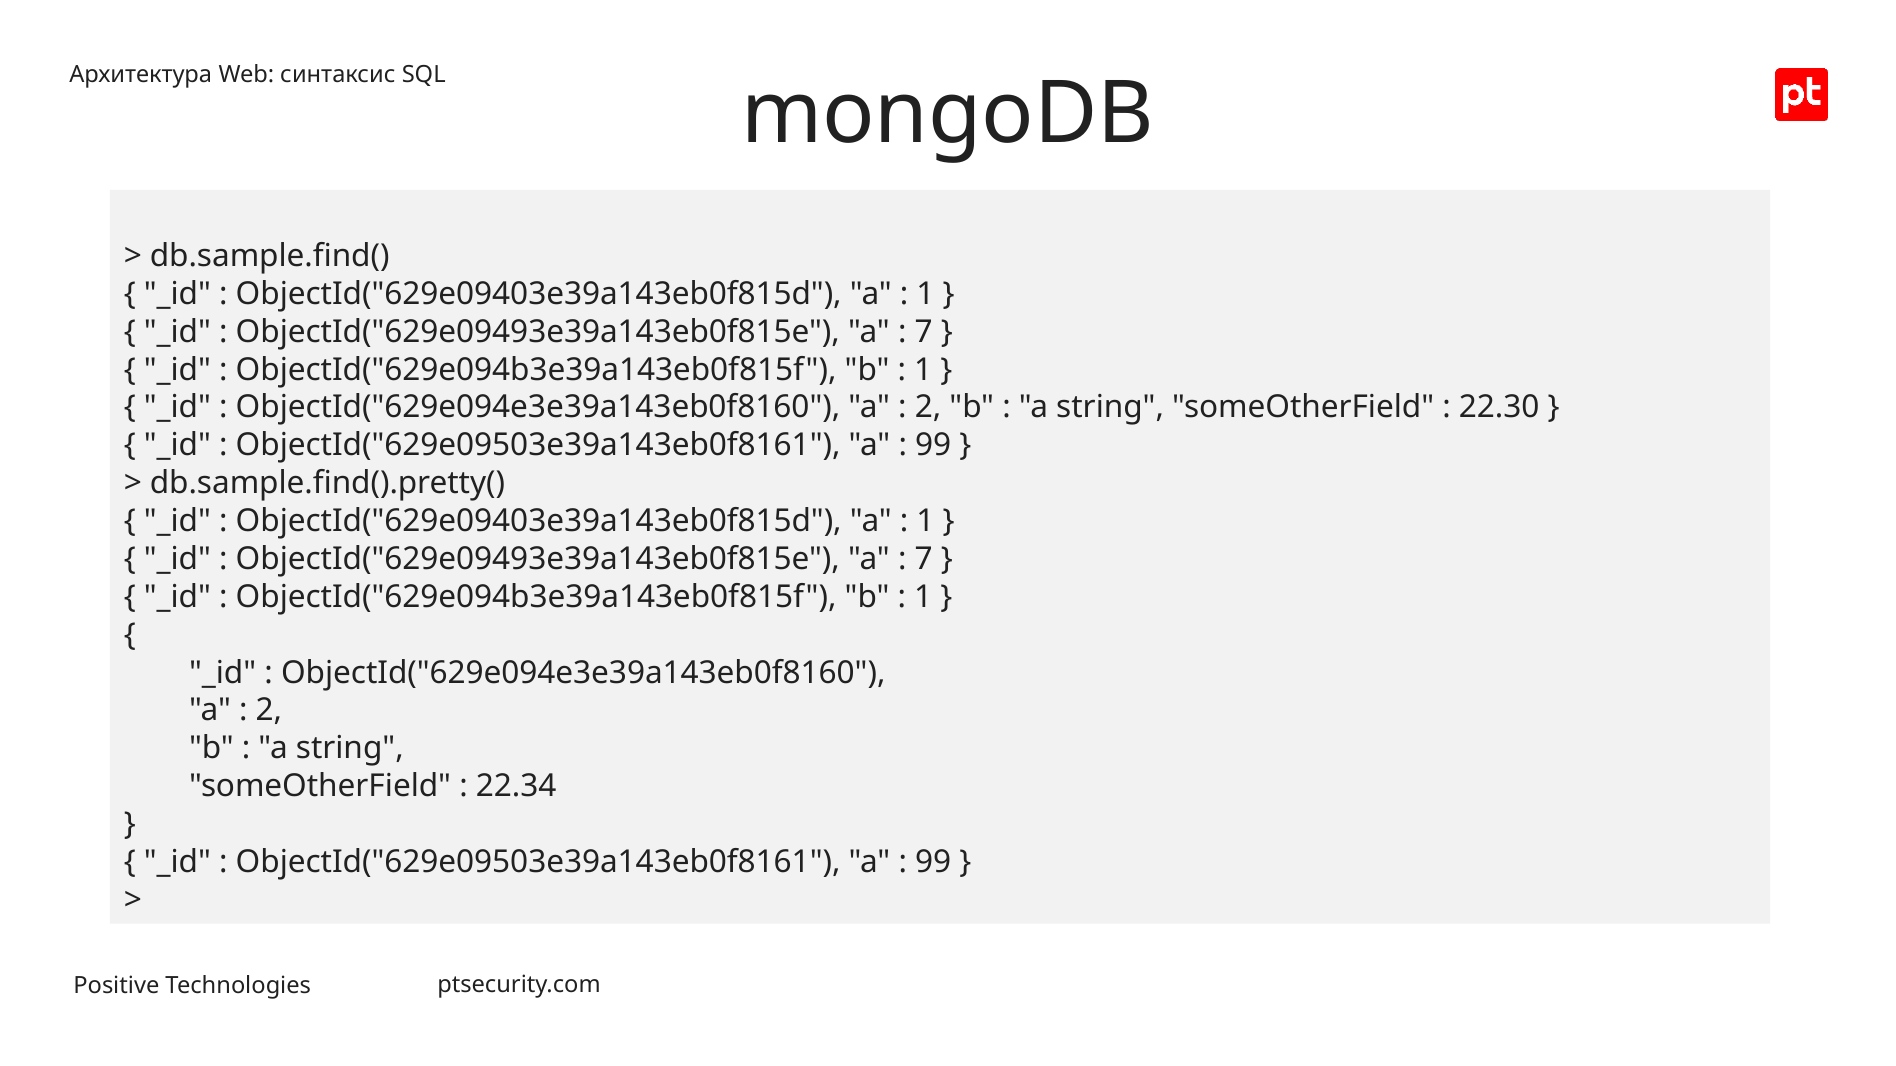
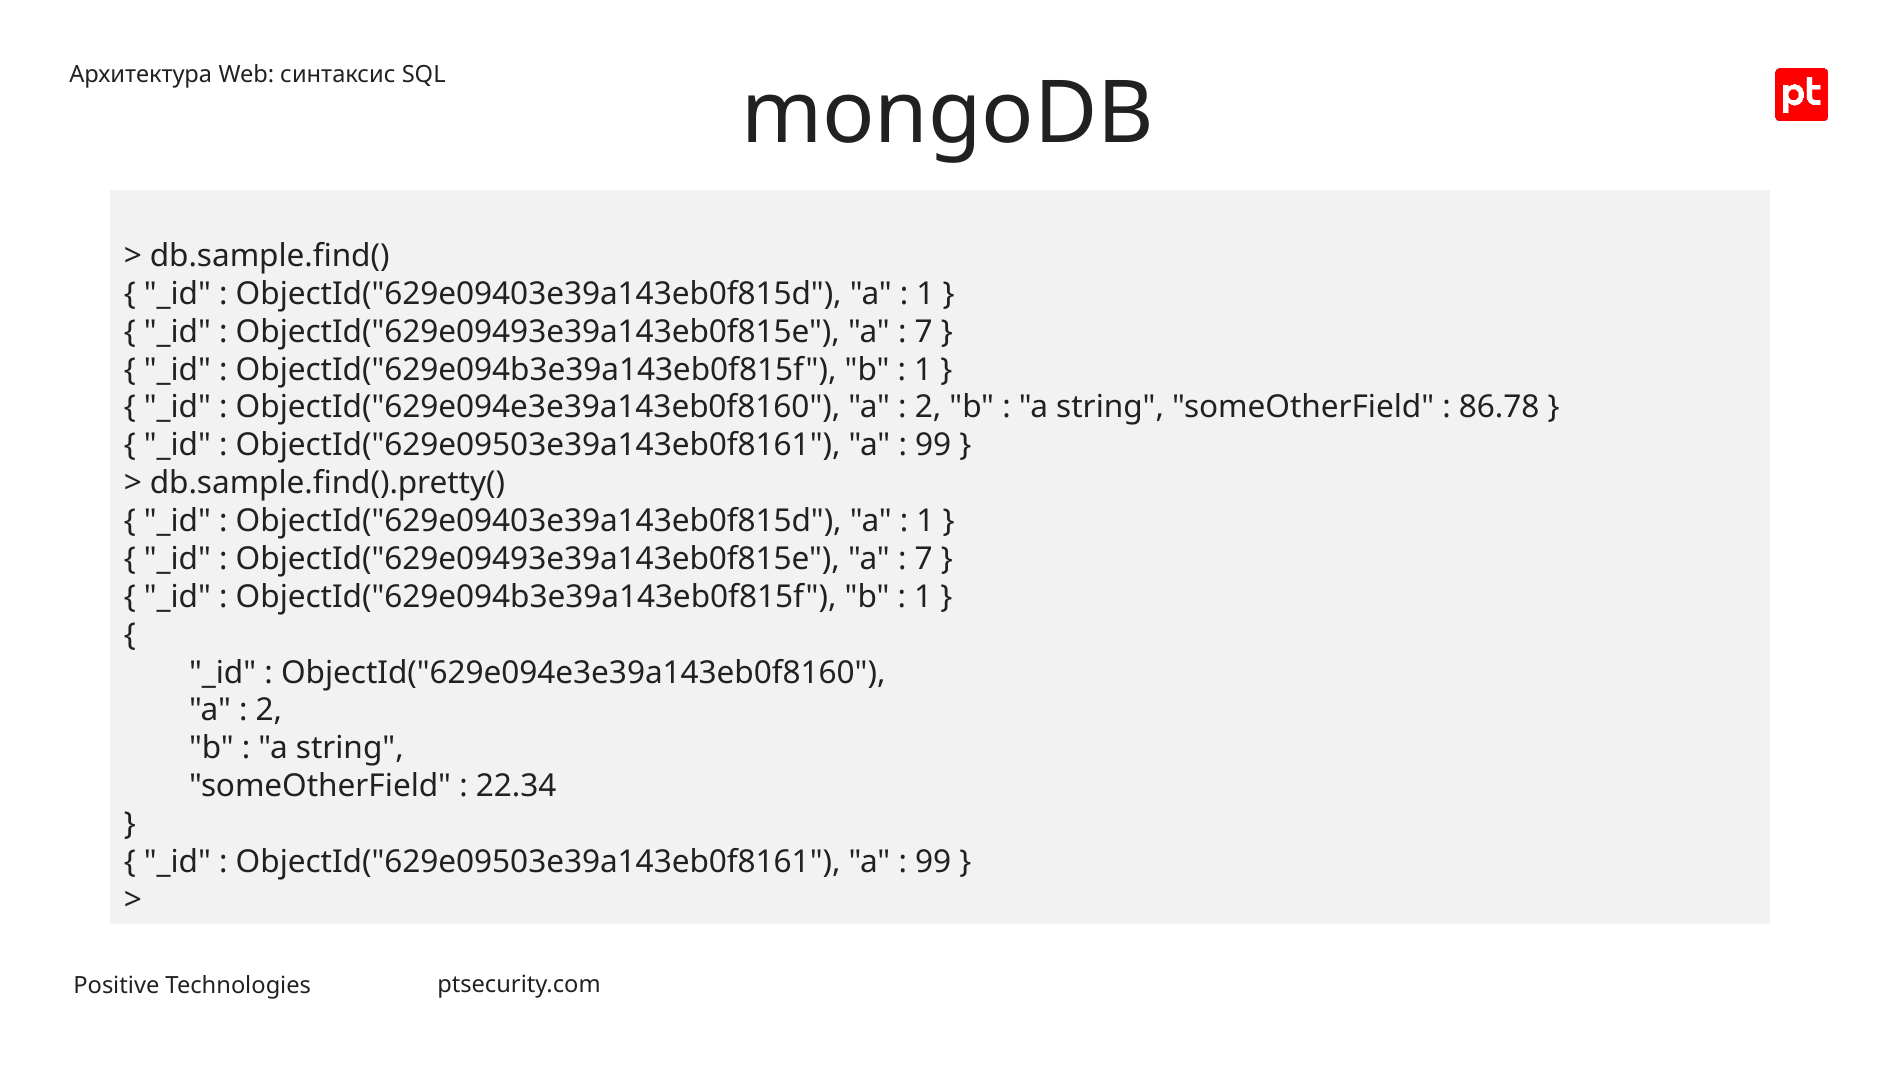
22.30: 22.30 -> 86.78 (1499, 408)
